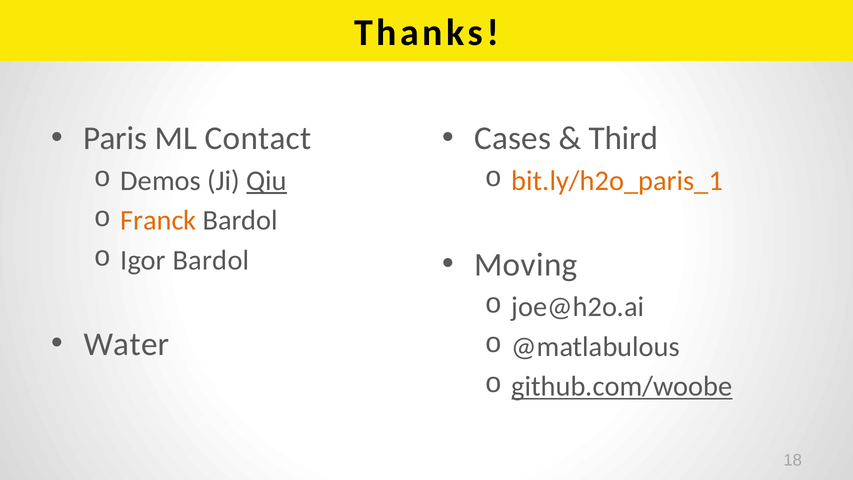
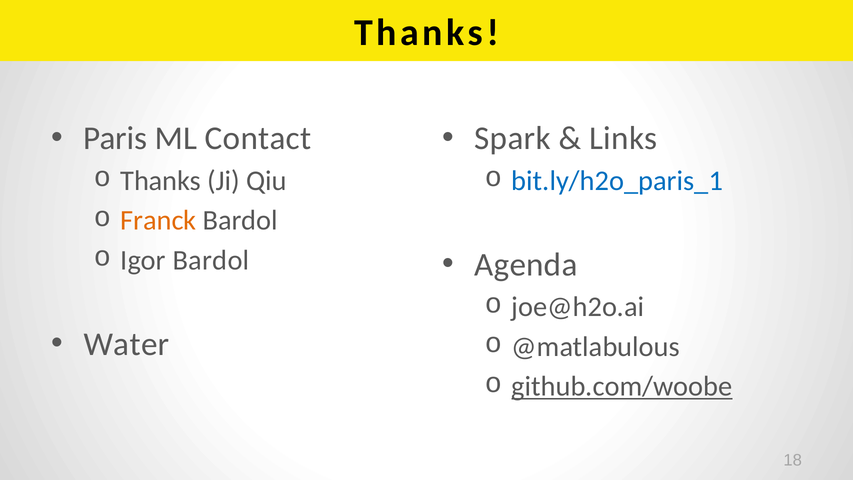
Cases: Cases -> Spark (513, 138)
Third: Third -> Links (623, 138)
Demos: Demos -> Thanks (161, 181)
Qiu underline: present -> none (267, 181)
bit.ly/h2o_paris_1 colour: orange -> blue (617, 181)
Moving: Moving -> Agenda (526, 265)
